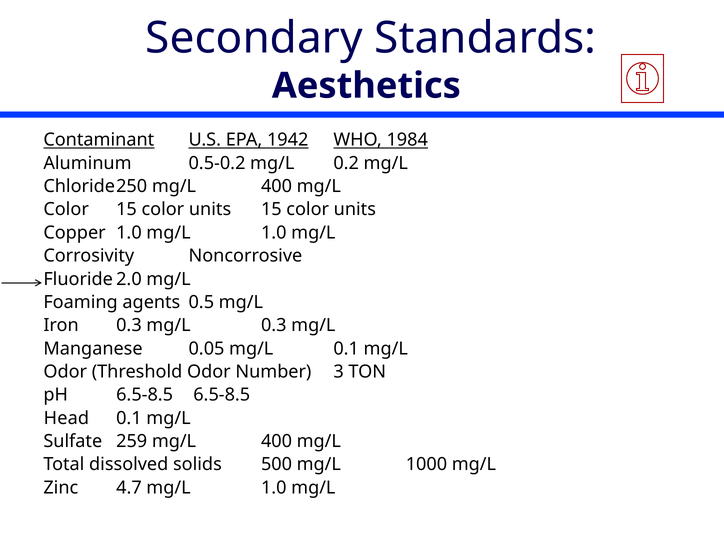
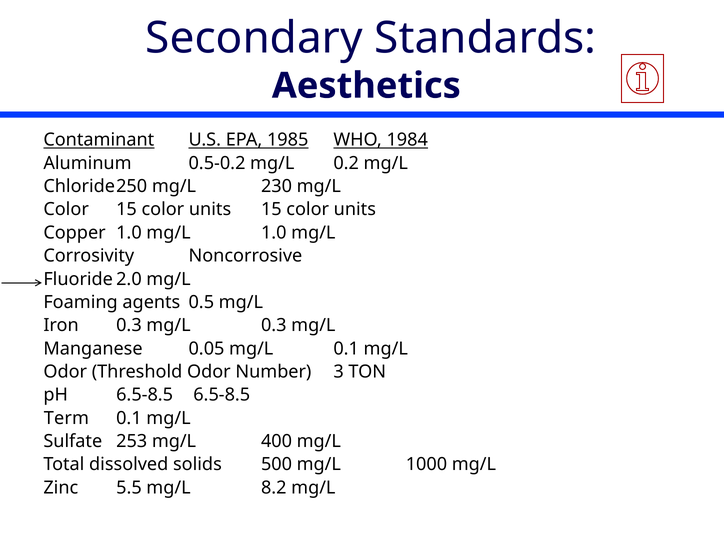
1942: 1942 -> 1985 (288, 140)
400: 400 -> 230 (277, 186)
Head: Head -> Term (66, 418)
259: 259 -> 253 (132, 441)
4.7: 4.7 -> 5.5 (129, 488)
1.0: 1.0 -> 8.2 (274, 488)
